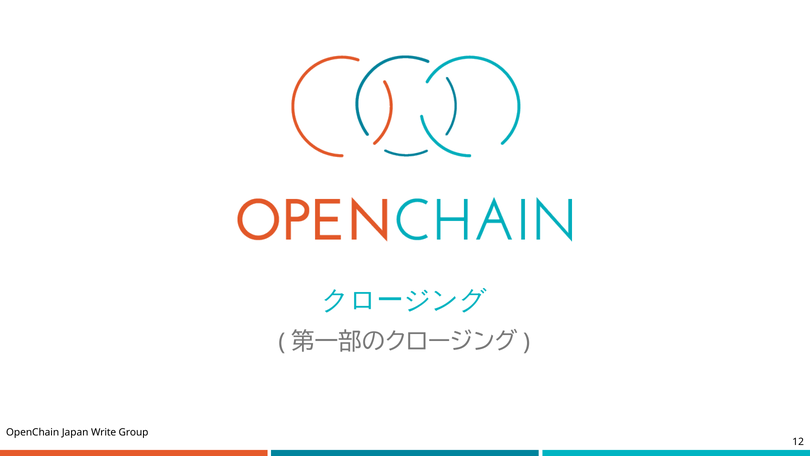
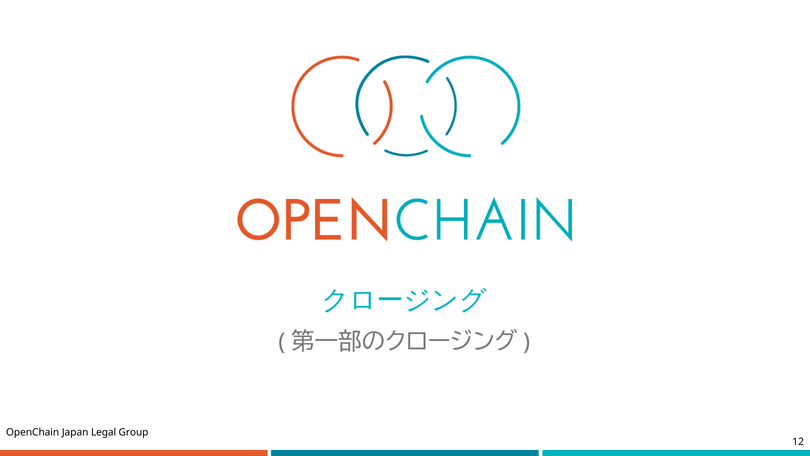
Write: Write -> Legal (104, 432)
